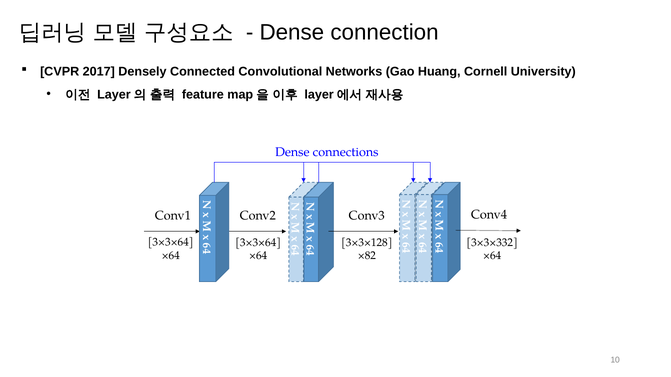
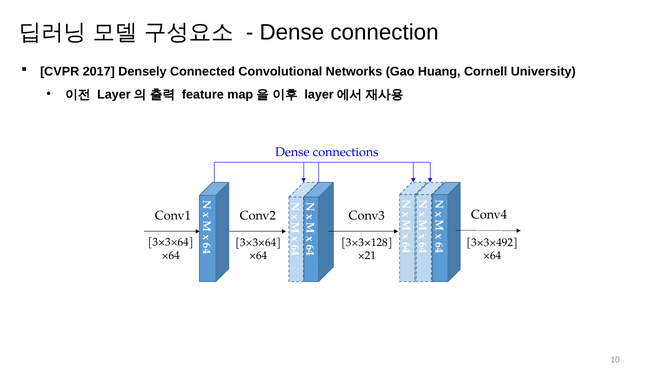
3×3×332: 3×3×332 -> 3×3×492 (492, 243)
×82: ×82 -> ×21 (367, 256)
